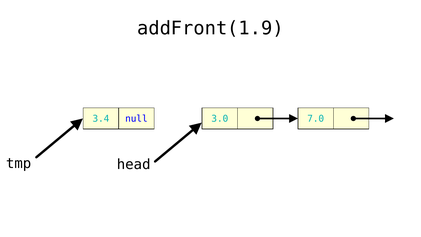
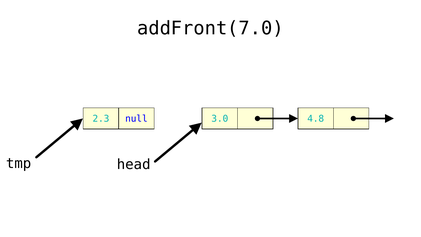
addFront(1.9: addFront(1.9 -> addFront(7.0 (210, 28)
3.4: 3.4 -> 2.3 (101, 119)
7.0: 7.0 -> 4.8 (316, 119)
